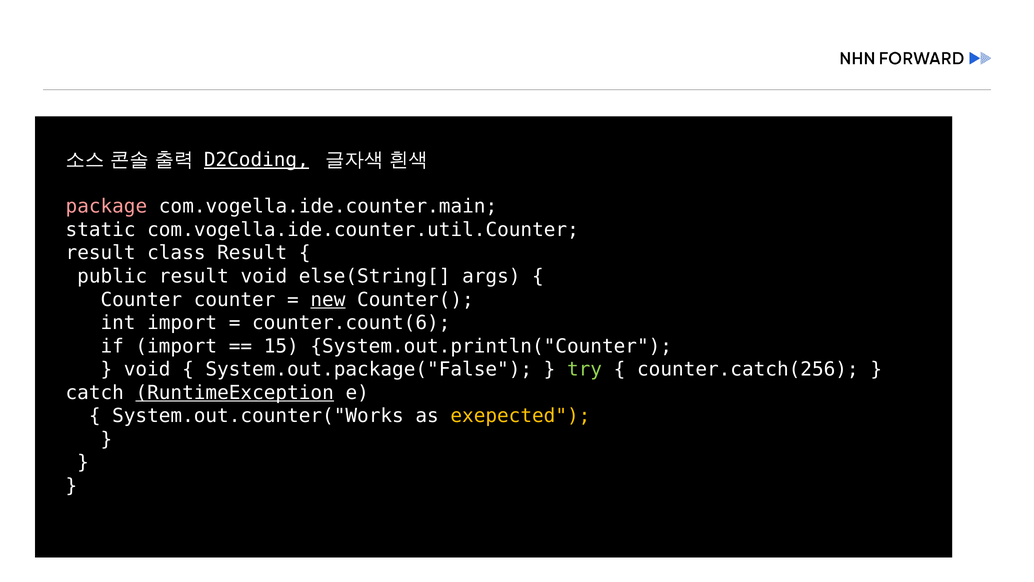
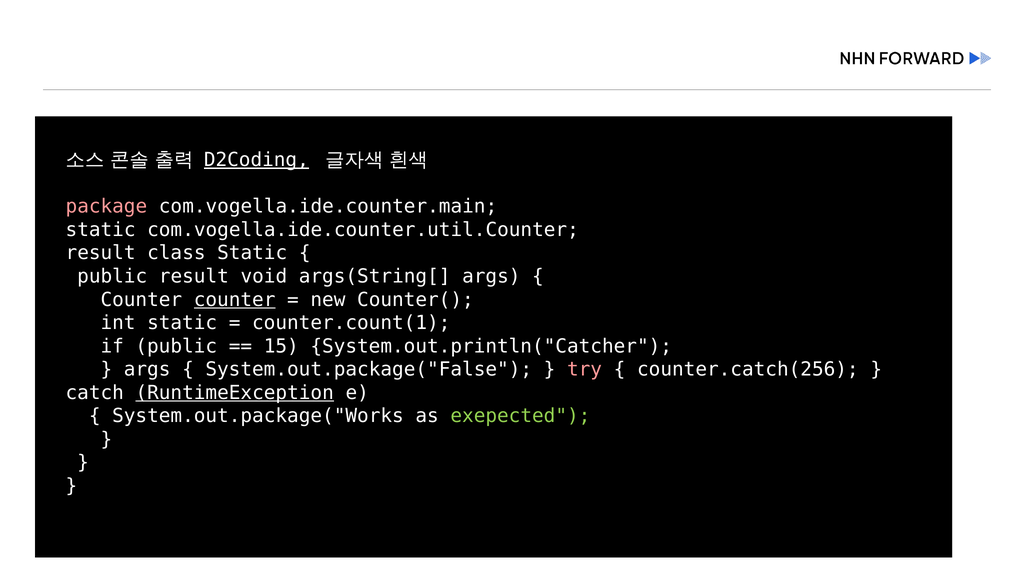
class Result: Result -> Static (252, 253)
else(String[: else(String[ -> args(String[ (375, 276)
counter underline: none -> present (235, 299)
new underline: present -> none (328, 299)
int import: import -> static (182, 323)
counter.count(6: counter.count(6 -> counter.count(1 (351, 323)
if import: import -> public (176, 346)
System.out.println("Counter: System.out.println("Counter -> System.out.println("Catcher (491, 346)
void: void -> args (147, 369)
try colour: light green -> pink (585, 369)
System.out.counter("Works: System.out.counter("Works -> System.out.package("Works (258, 416)
exepected colour: yellow -> light green (520, 416)
